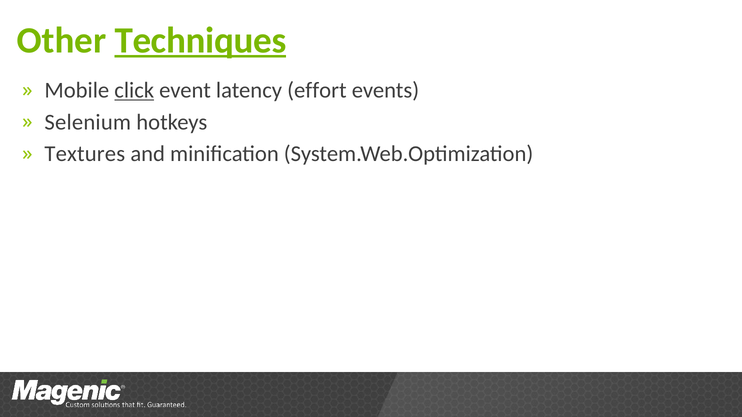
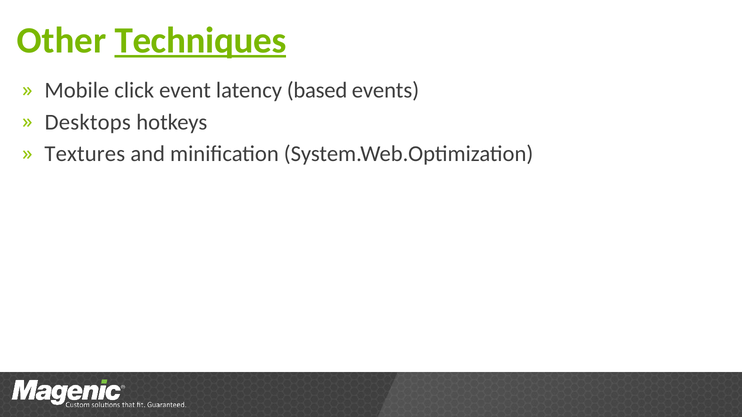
click underline: present -> none (134, 90)
effort: effort -> based (317, 90)
Selenium: Selenium -> Desktops (88, 122)
